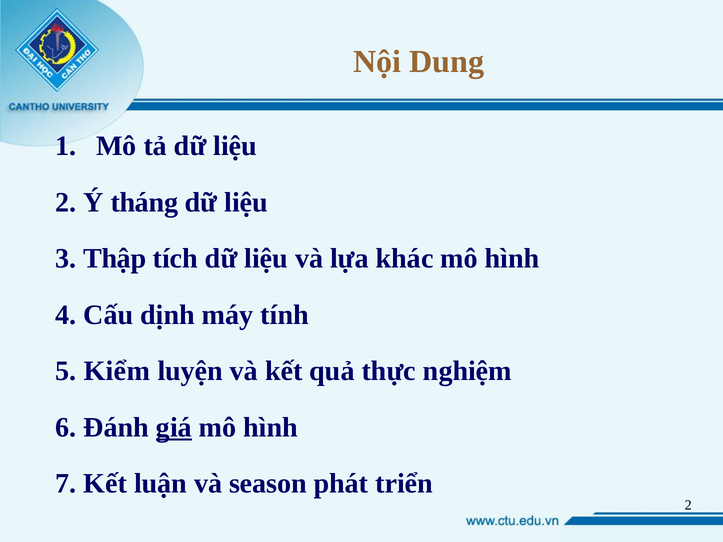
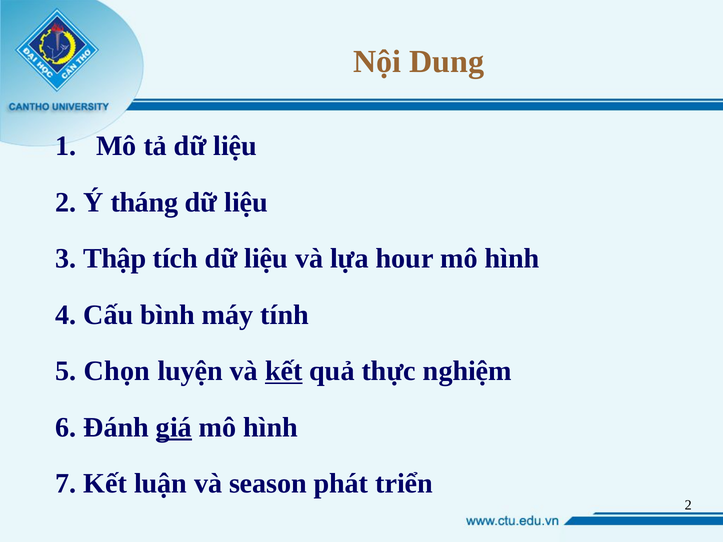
khác: khác -> hour (405, 259)
dịnh: dịnh -> bình (168, 315)
Kiểm: Kiểm -> Chọn (117, 371)
kết underline: none -> present (284, 371)
